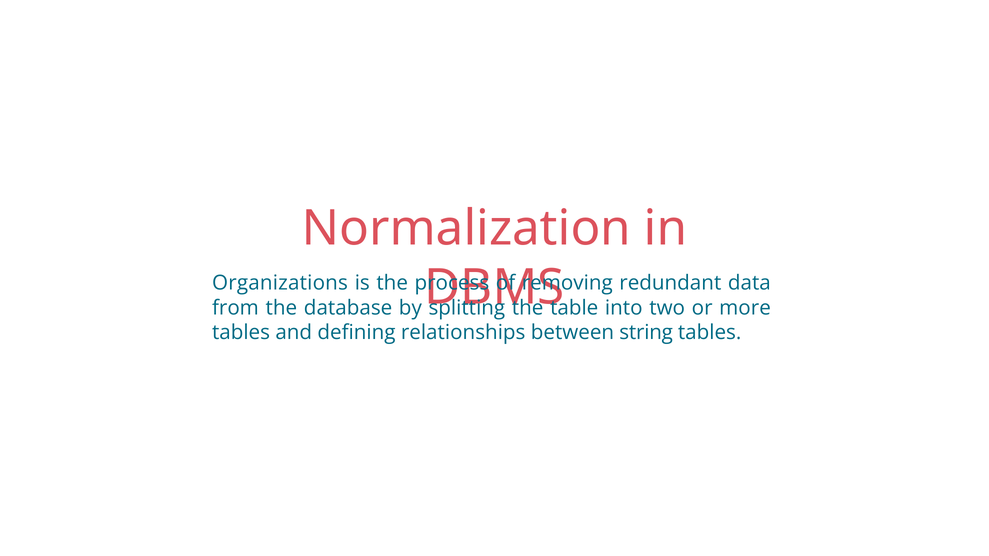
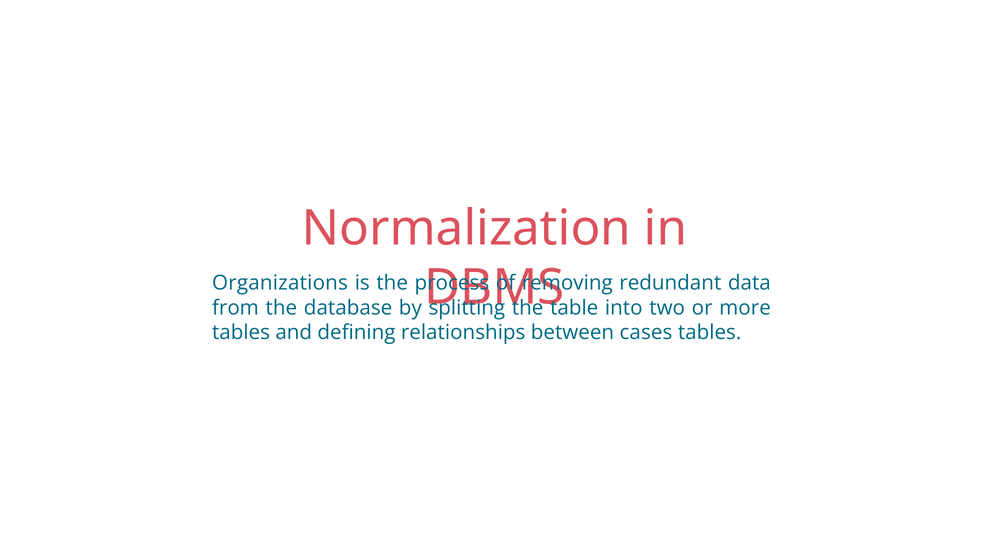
string: string -> cases (646, 333)
